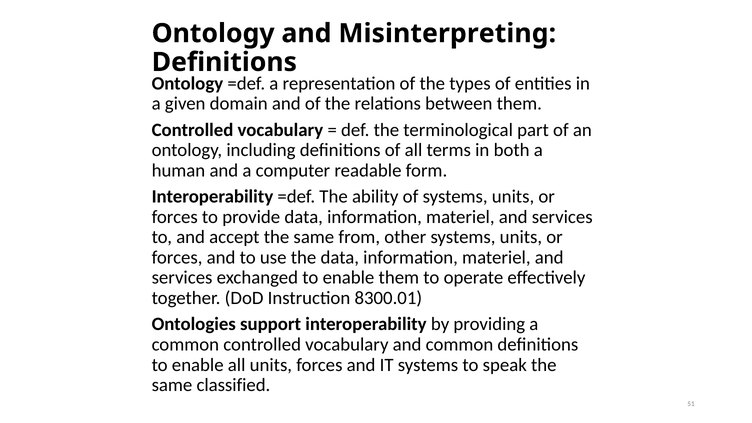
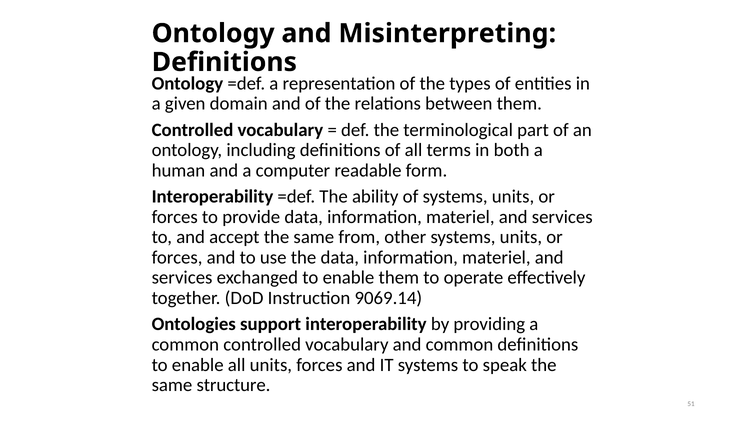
8300.01: 8300.01 -> 9069.14 (388, 298)
classified: classified -> structure (233, 385)
